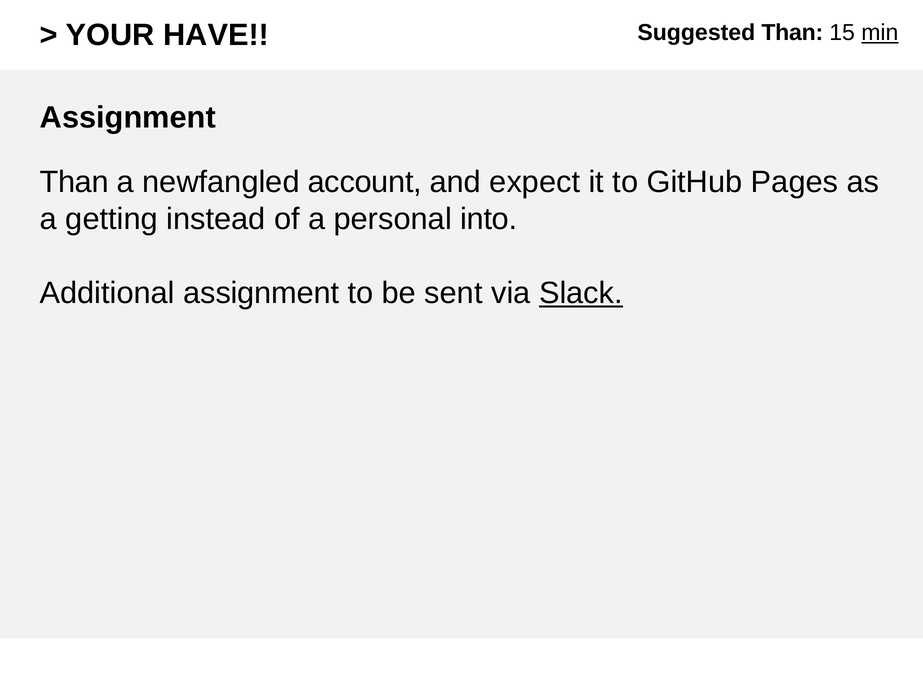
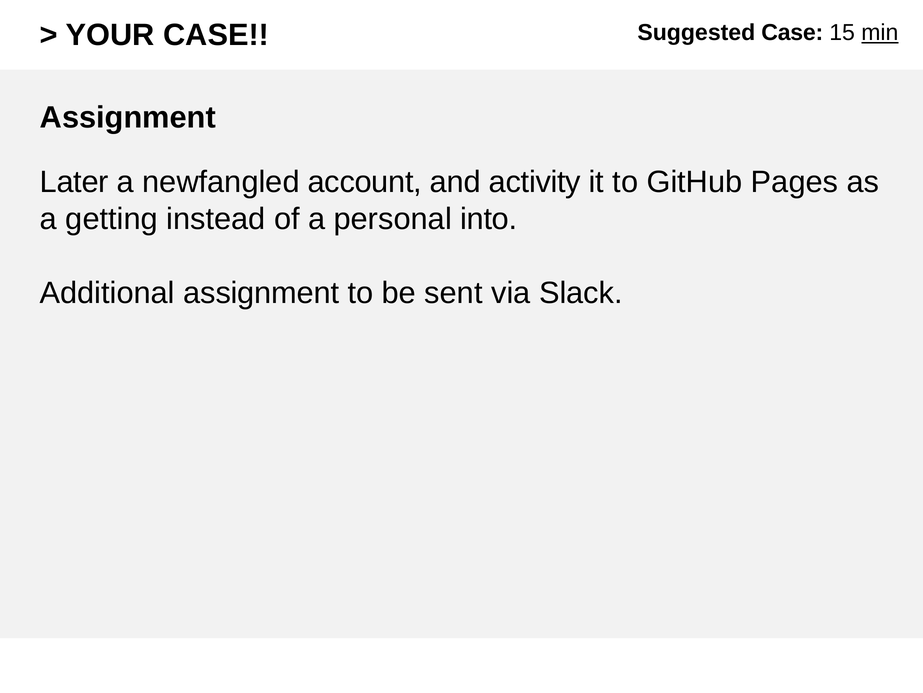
YOUR HAVE: HAVE -> CASE (216, 35)
Suggested Than: Than -> Case (792, 33)
Than: Than -> Later (74, 182)
expect: expect -> activity (535, 182)
Slack underline: present -> none (581, 293)
